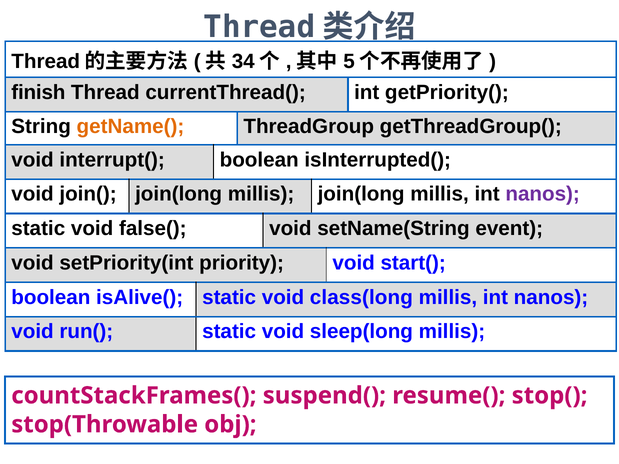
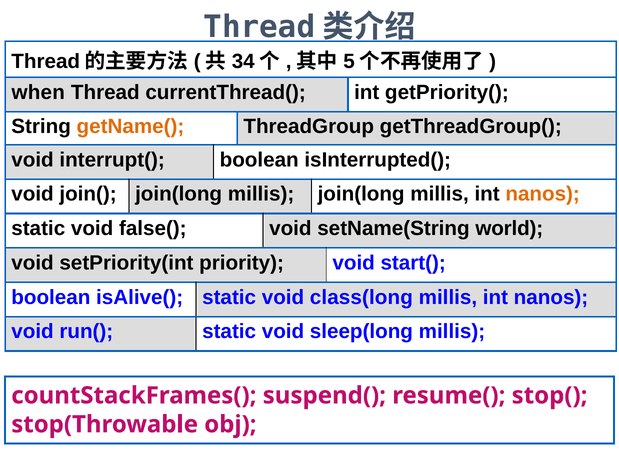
finish: finish -> when (38, 92)
nanos colour: purple -> orange (543, 194)
event: event -> world (509, 229)
